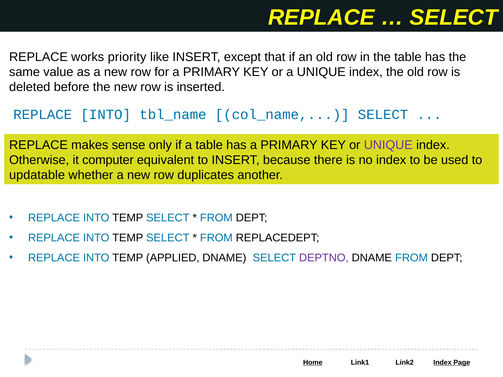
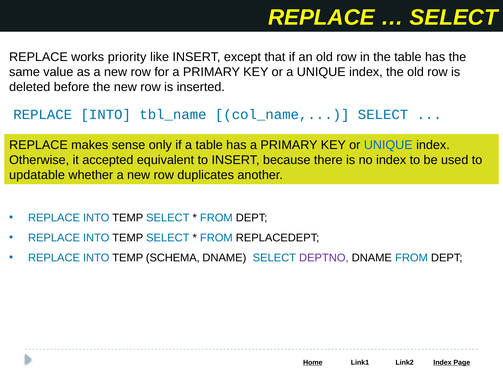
UNIQUE colour: purple -> blue (388, 145)
computer: computer -> accepted (108, 160)
APPLIED: APPLIED -> SCHEMA (173, 258)
